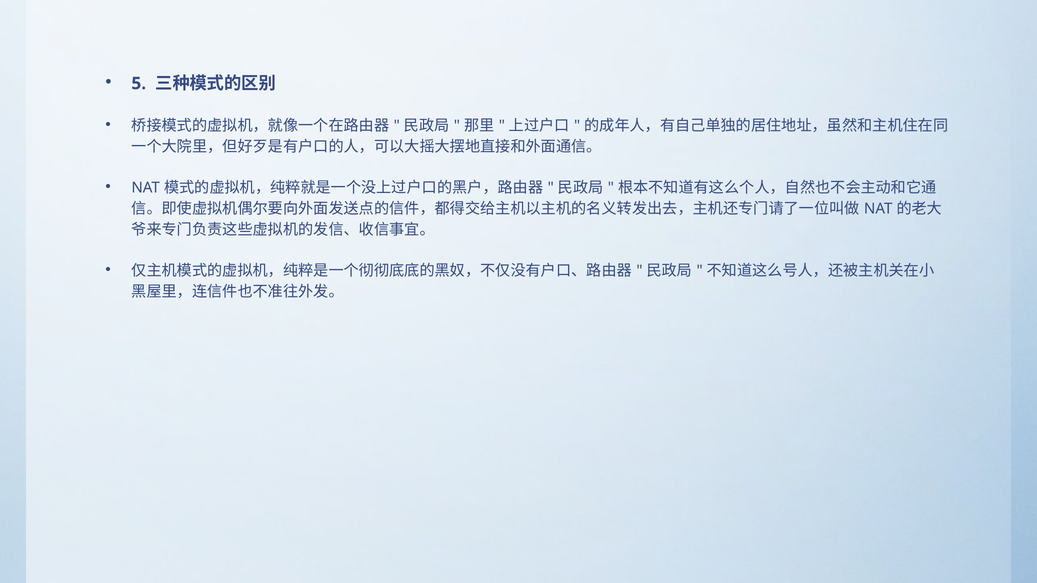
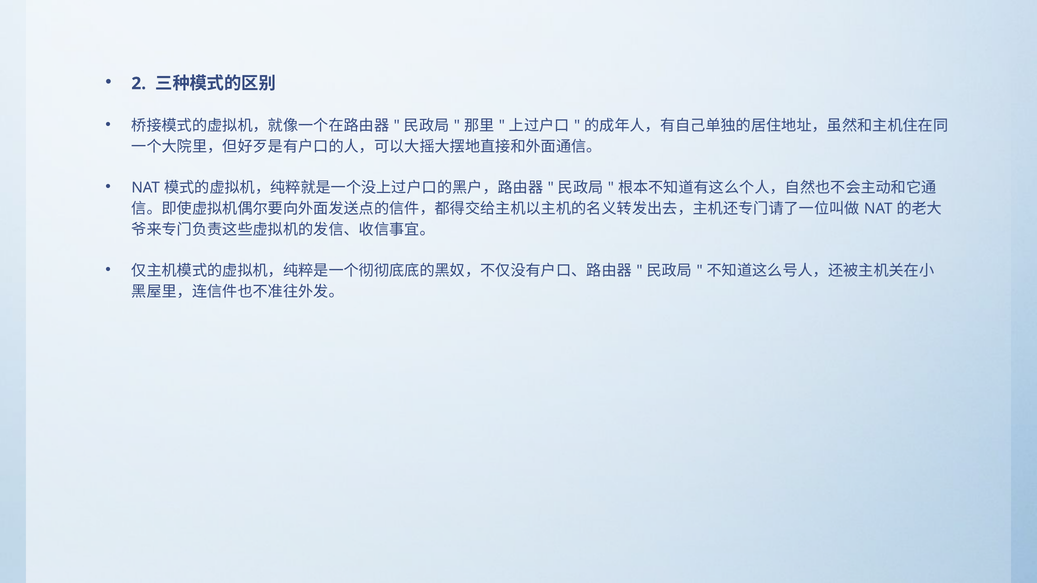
5: 5 -> 2 (139, 84)
